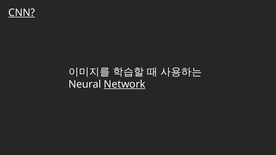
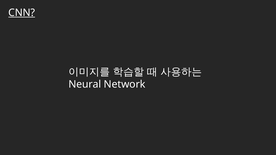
Network underline: present -> none (125, 84)
